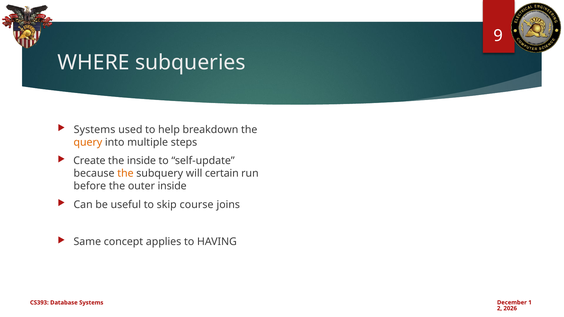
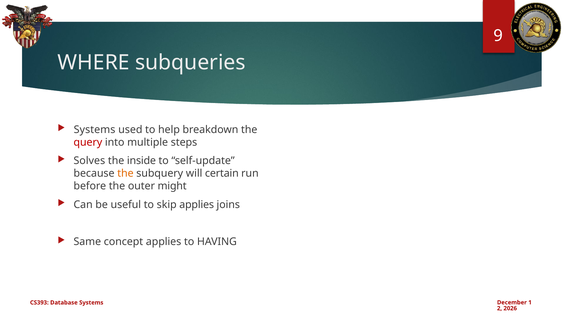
query colour: orange -> red (88, 142)
Create: Create -> Solves (89, 161)
outer inside: inside -> might (172, 186)
skip course: course -> applies (197, 205)
